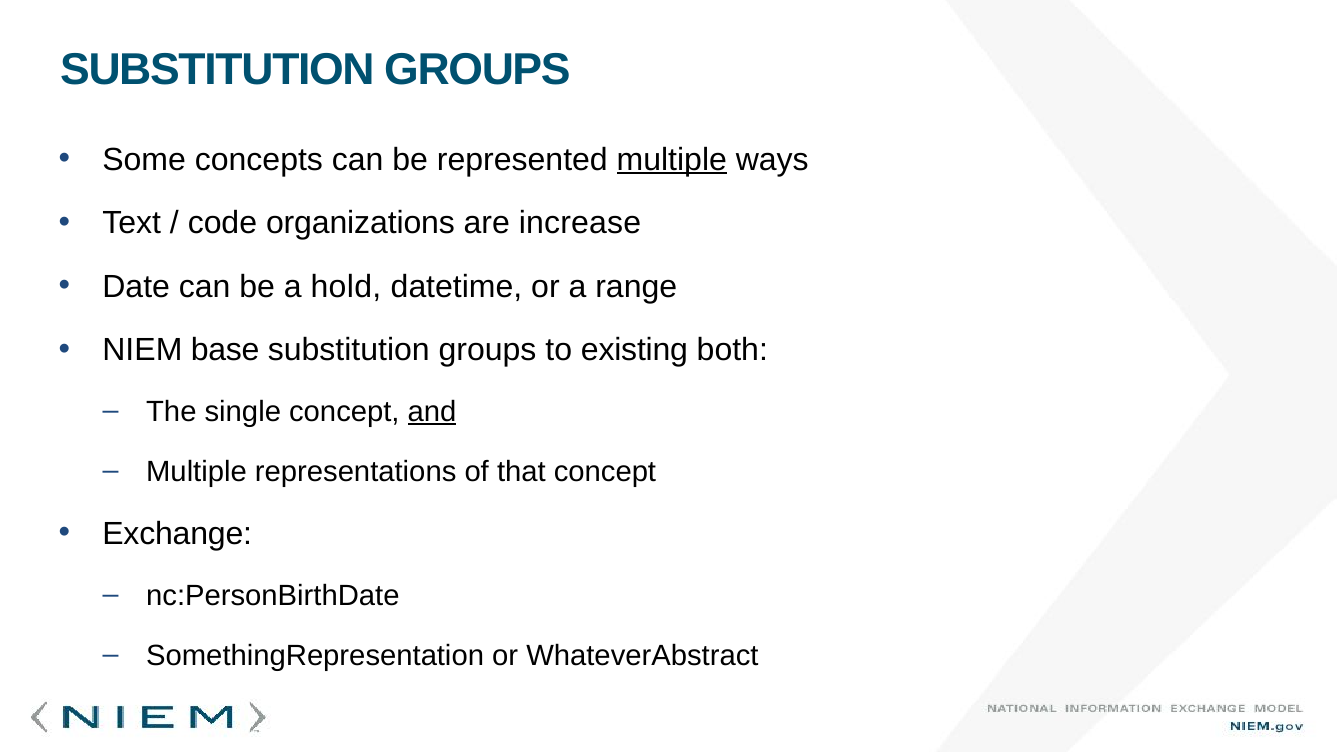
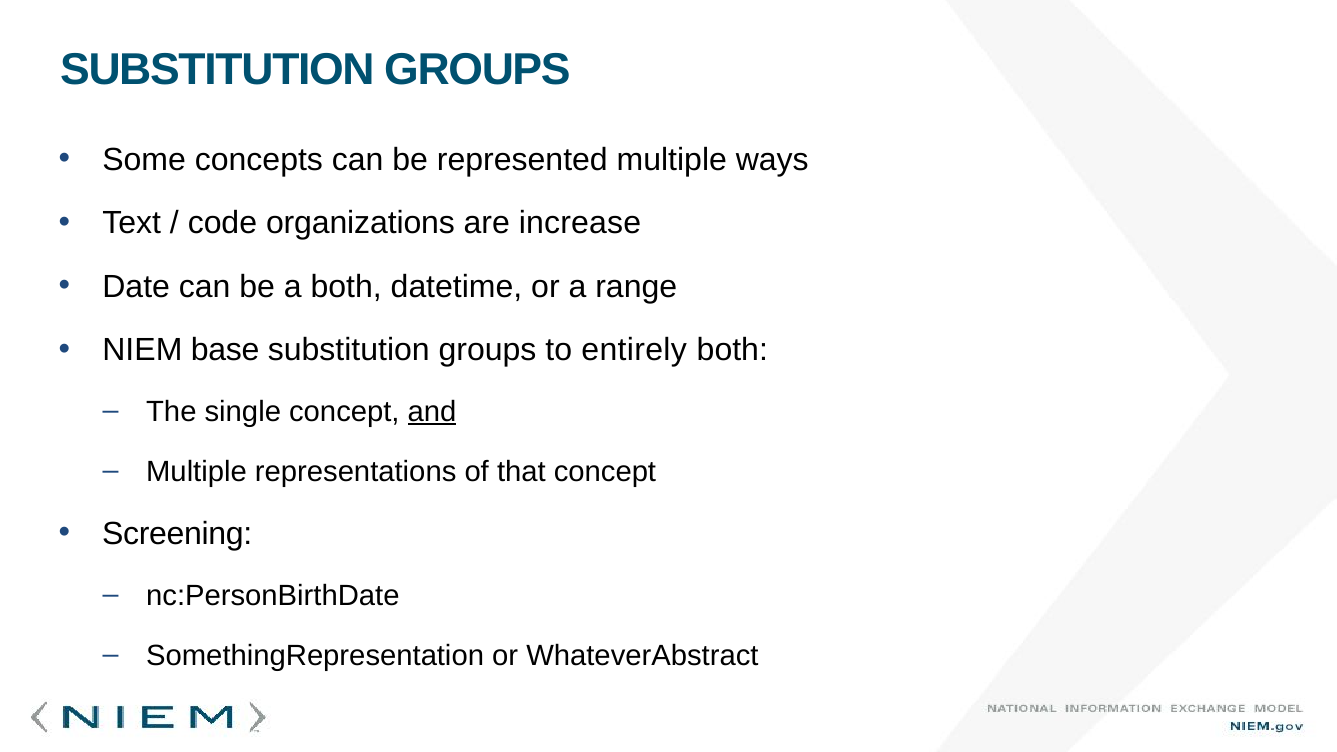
multiple underline: present -> none (672, 160)
a hold: hold -> both (346, 287)
existing: existing -> entirely (634, 350)
Exchange: Exchange -> Screening (177, 534)
